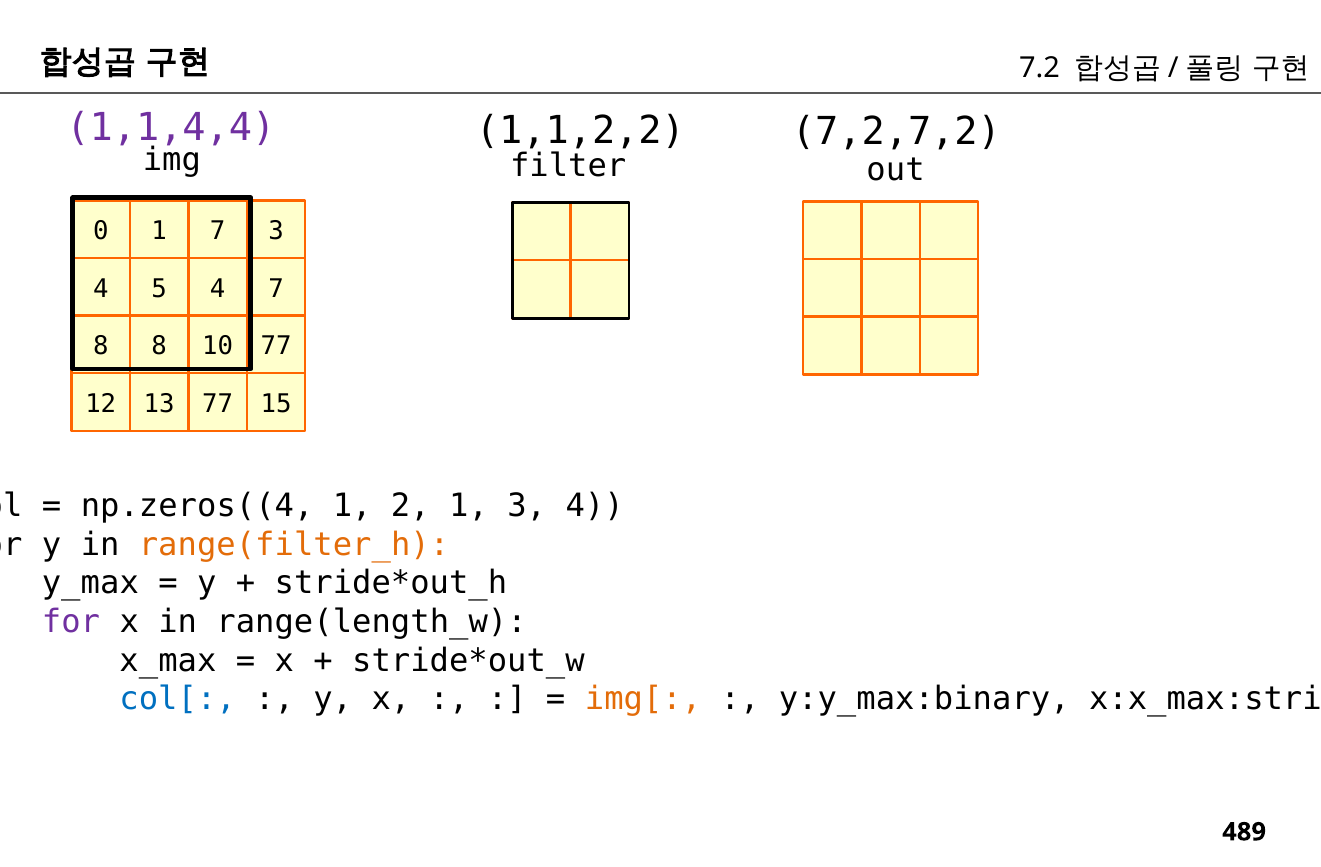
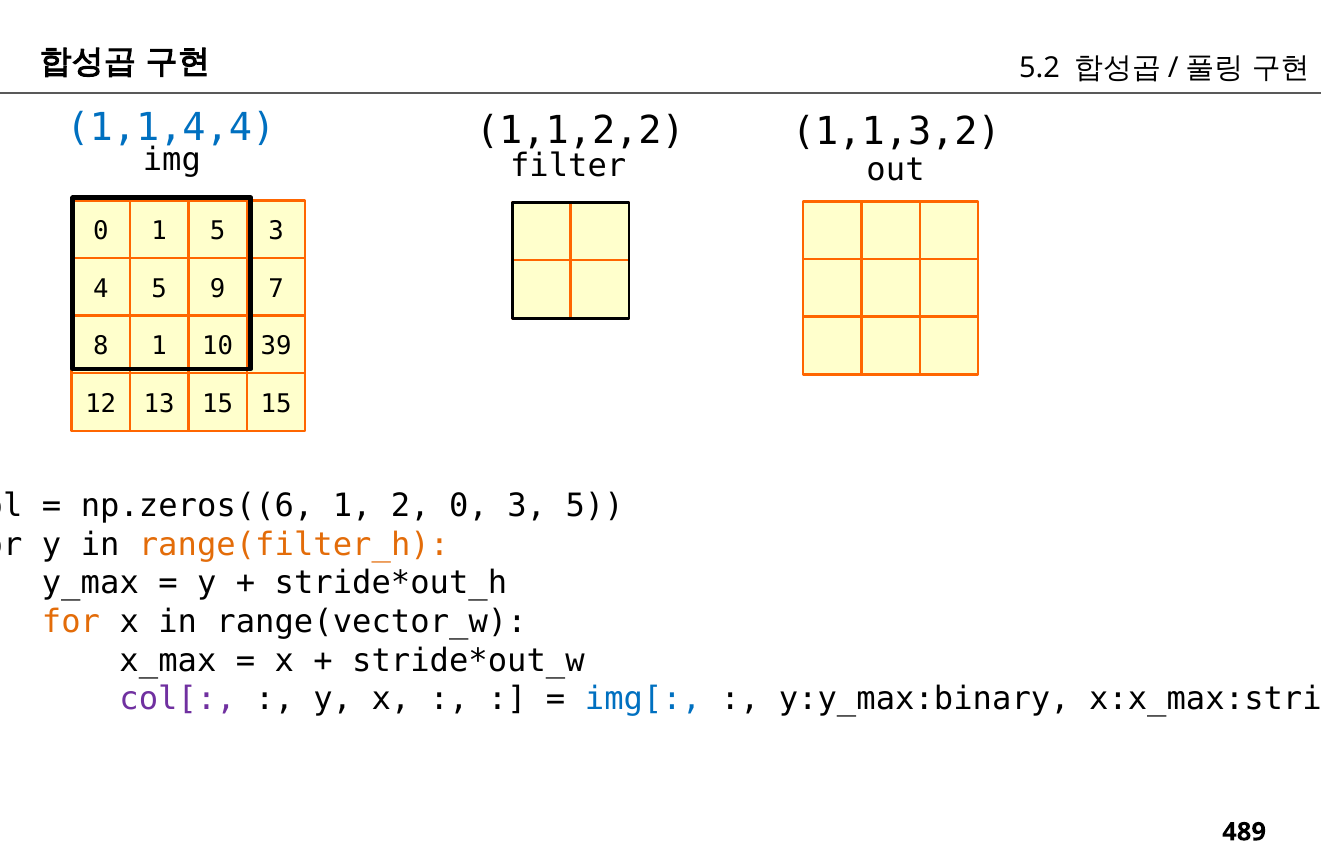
7.2: 7.2 -> 5.2 (1040, 68)
1,1,4,4 colour: purple -> blue (171, 128)
7,2,7,2: 7,2,7,2 -> 1,1,3,2 (896, 132)
1 7: 7 -> 5 (218, 232)
5 4: 4 -> 9 (218, 289)
8 8: 8 -> 1 (159, 347)
10 77: 77 -> 39 (276, 347)
13 77: 77 -> 15 (218, 404)
np.zeros((4: np.zeros((4 -> np.zeros((6 (197, 507)
2 1: 1 -> 0 (469, 507)
4: 4 -> 5 (595, 507)
for colour: purple -> orange (71, 622)
range(length_w: range(length_w -> range(vector_w (372, 622)
col[ colour: blue -> purple (178, 700)
img[ colour: orange -> blue (643, 700)
